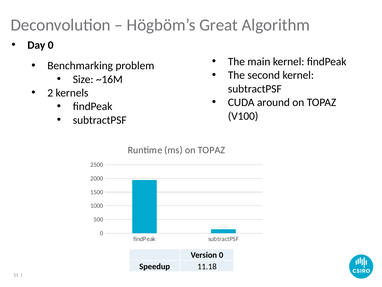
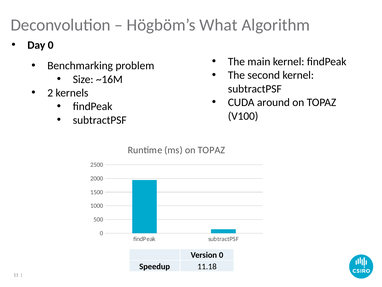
Great: Great -> What (218, 25)
